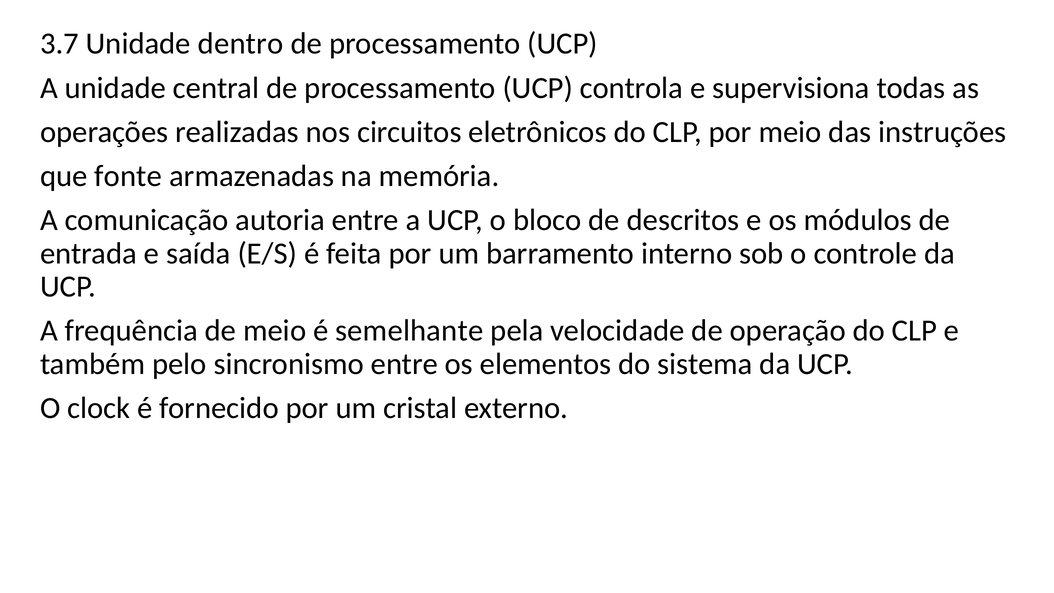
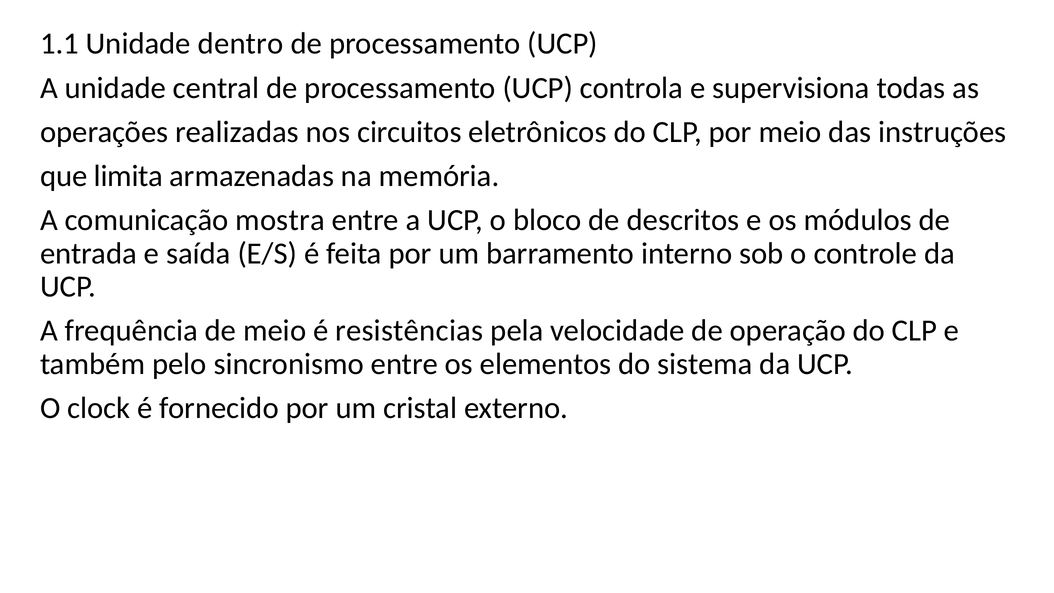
3.7: 3.7 -> 1.1 (59, 44)
fonte: fonte -> limita (128, 176)
autoria: autoria -> mostra (280, 220)
semelhante: semelhante -> resistências (409, 331)
